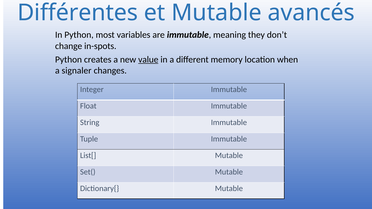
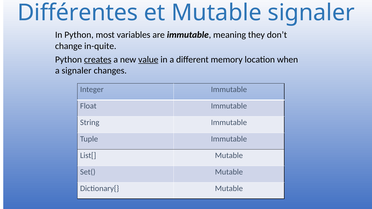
Mutable avancés: avancés -> signaler (311, 13)
in-spots: in-spots -> in-quite (100, 46)
creates underline: none -> present (98, 60)
